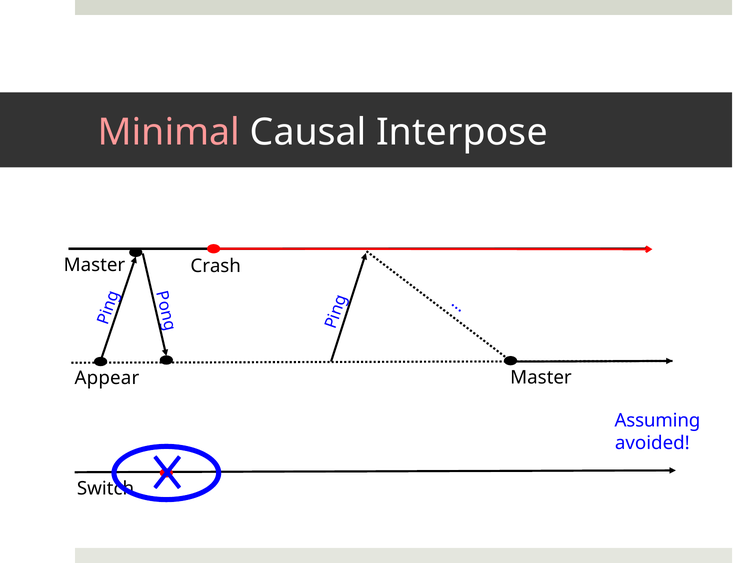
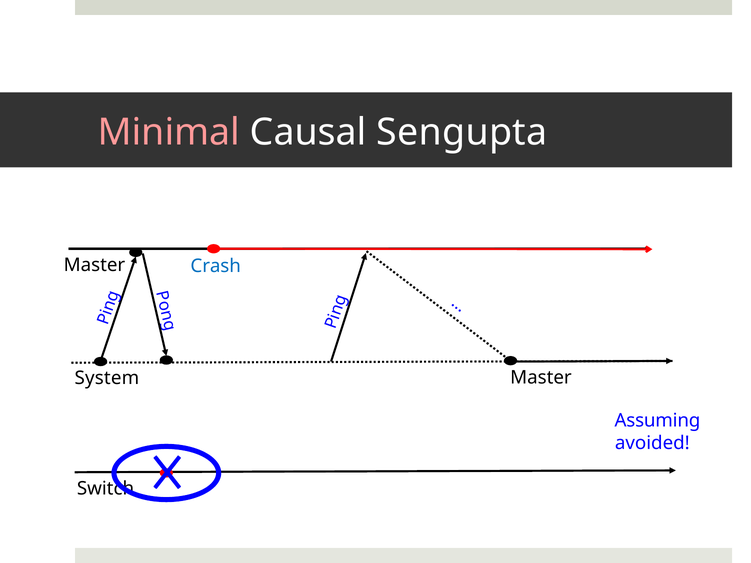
Interpose: Interpose -> Sengupta (462, 132)
Crash colour: black -> blue (216, 266)
Appear: Appear -> System (107, 378)
